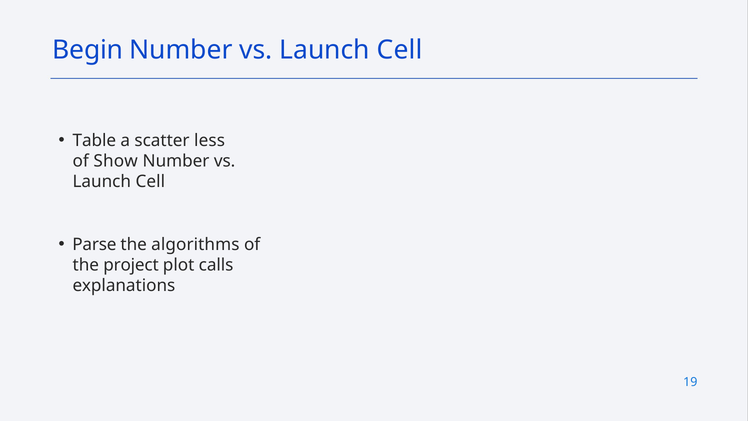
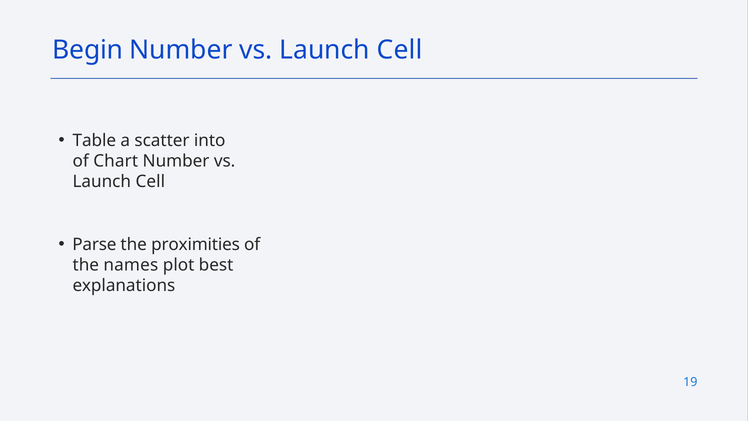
less: less -> into (210, 140)
Show: Show -> Chart (116, 161)
algorithms: algorithms -> proximities (195, 244)
project: project -> names (131, 265)
calls: calls -> best (216, 265)
